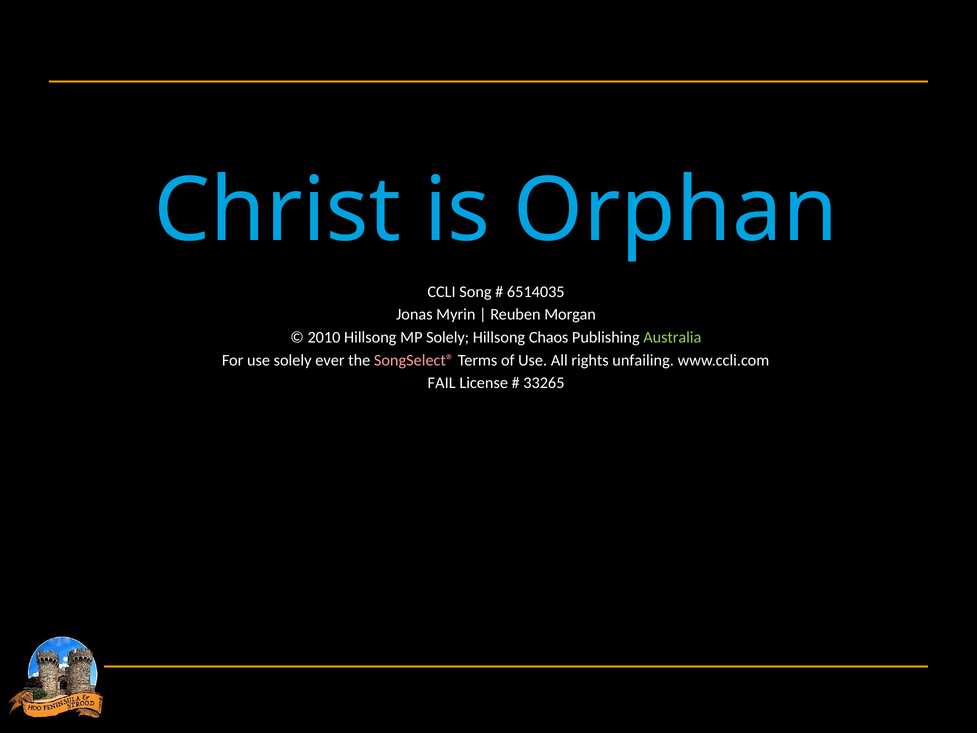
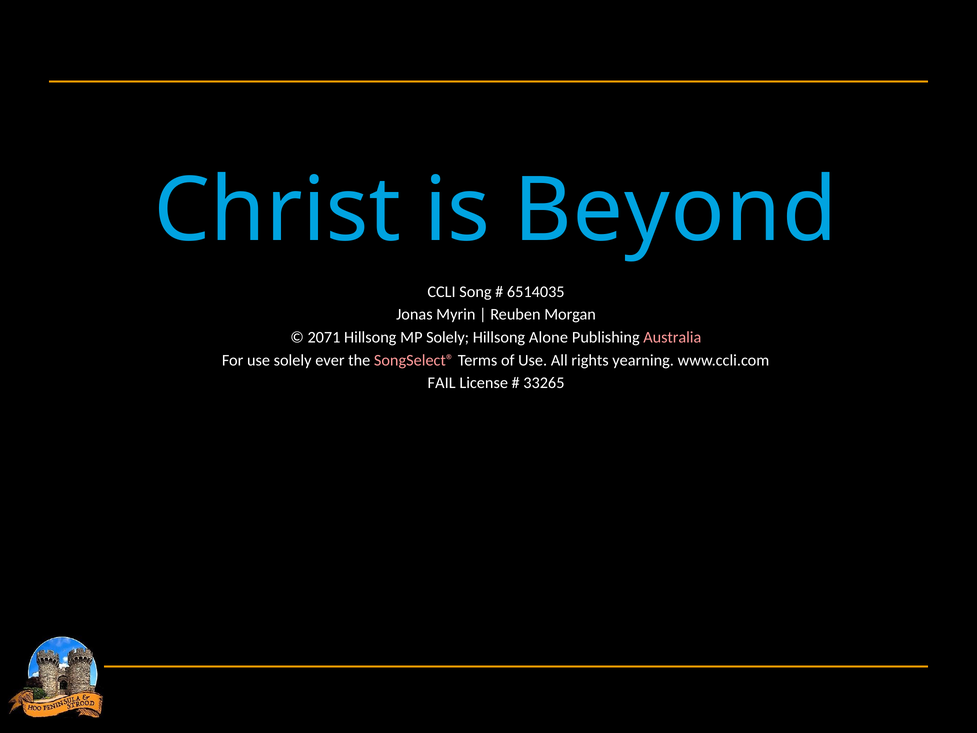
Orphan: Orphan -> Beyond (675, 210)
2010: 2010 -> 2071 (324, 337)
Chaos: Chaos -> Alone (548, 337)
Australia colour: light green -> pink (672, 337)
unfailing: unfailing -> yearning (643, 360)
